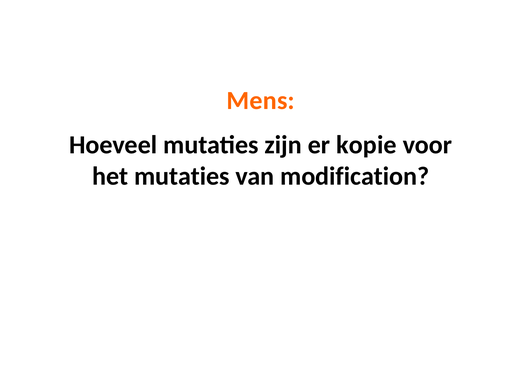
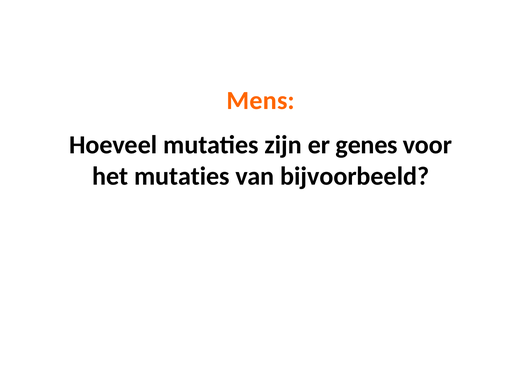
kopie: kopie -> genes (367, 145)
modification: modification -> bijvoorbeeld (355, 176)
